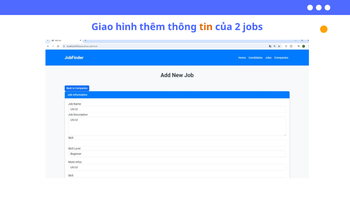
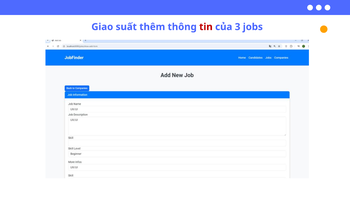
hình: hình -> suất (126, 27)
tin colour: orange -> red (206, 27)
2: 2 -> 3 (238, 27)
